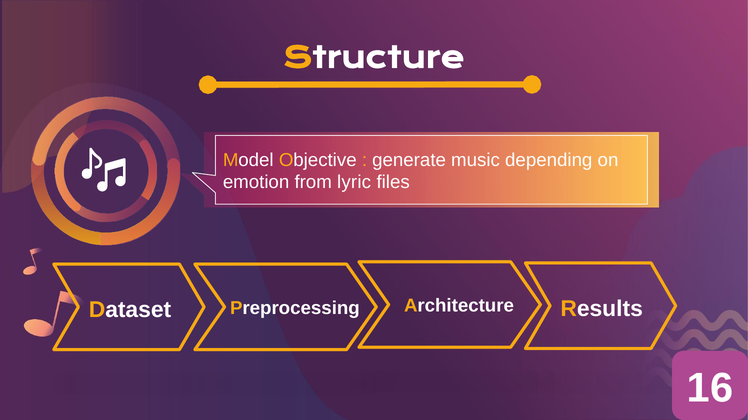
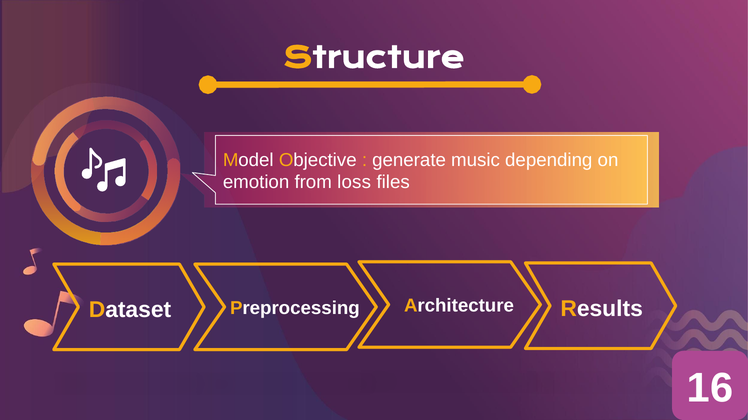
lyric: lyric -> loss (354, 183)
